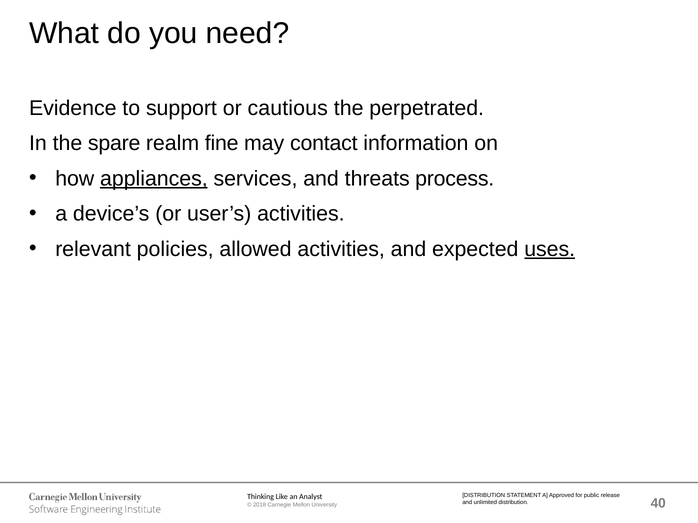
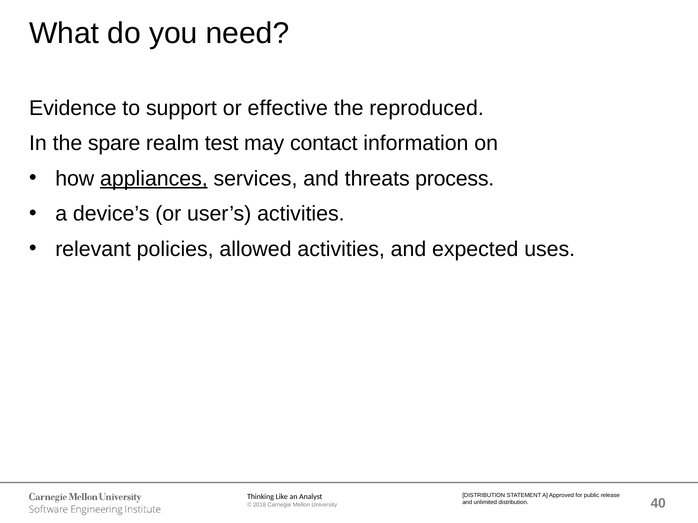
cautious: cautious -> effective (288, 108)
perpetrated: perpetrated -> reproduced (427, 108)
fine: fine -> test (222, 143)
uses underline: present -> none (550, 249)
